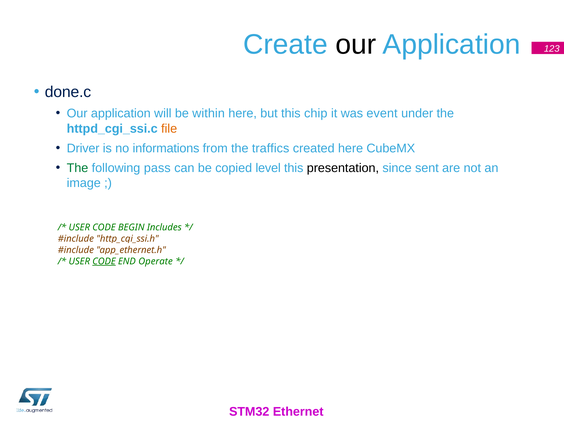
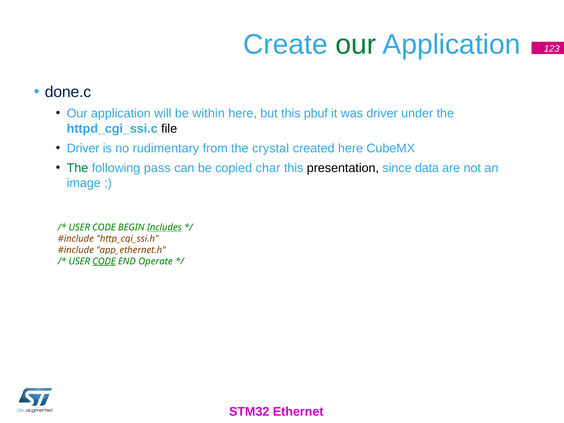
our colour: black -> green (356, 44)
chip: chip -> pbuf (316, 114)
was event: event -> driver (382, 114)
file colour: orange -> black (169, 129)
informations: informations -> rudimentary (166, 148)
traffics: traffics -> crystal (271, 148)
level: level -> char (268, 168)
sent: sent -> data (427, 168)
Includes underline: none -> present (164, 227)
